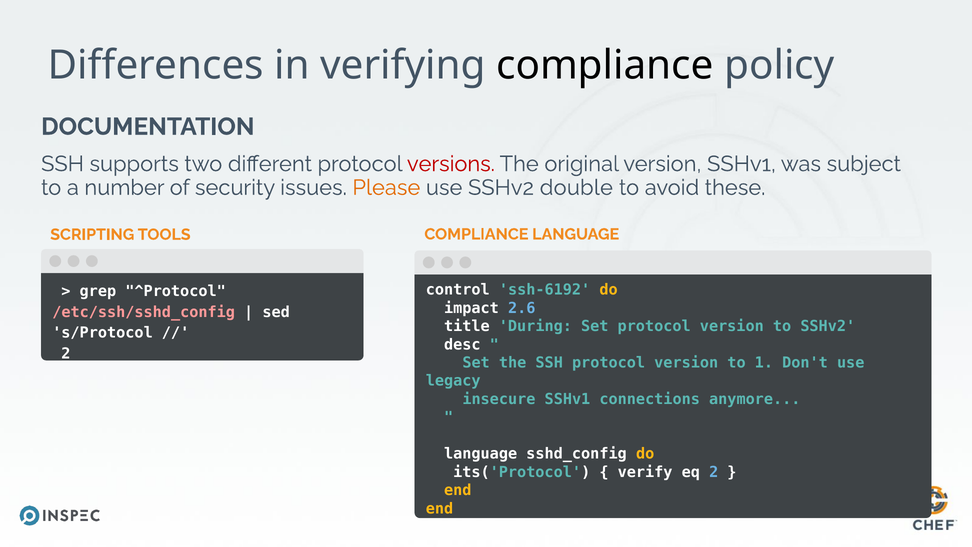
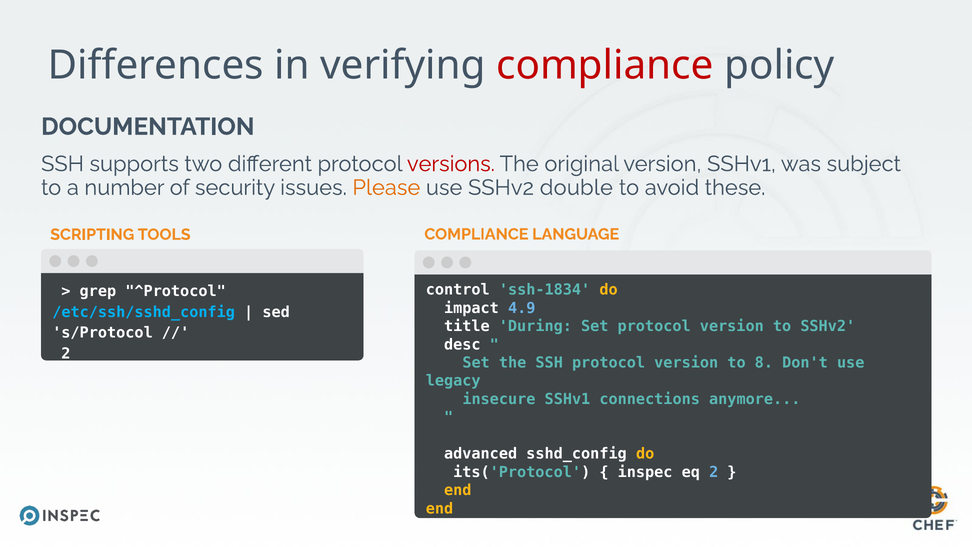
compliance colour: black -> red (605, 65)
ssh-6192: ssh-6192 -> ssh-1834 (545, 290)
2.6: 2.6 -> 4.9 (522, 308)
/etc/ssh/sshd_config colour: pink -> light blue (144, 312)
1: 1 -> 8 (764, 363)
language: language -> advanced (481, 454)
verify: verify -> inspec (645, 472)
